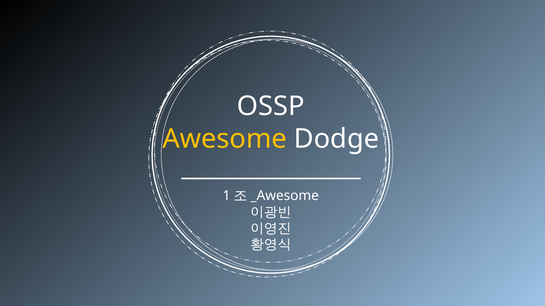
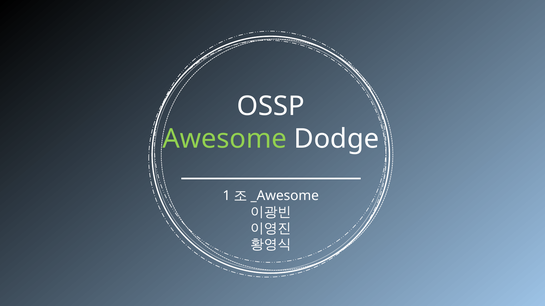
Awesome colour: yellow -> light green (225, 139)
